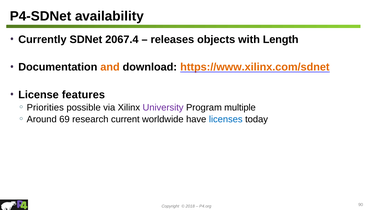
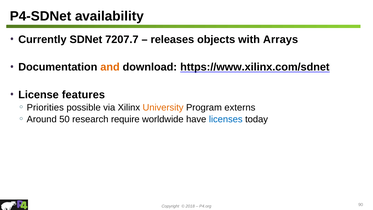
2067.4: 2067.4 -> 7207.7 (122, 39)
Length: Length -> Arrays (281, 39)
https://www.xilinx.com/sdnet colour: orange -> black (255, 67)
University colour: purple -> orange (163, 107)
multiple: multiple -> externs (240, 107)
69: 69 -> 50 (64, 119)
current: current -> require (125, 119)
